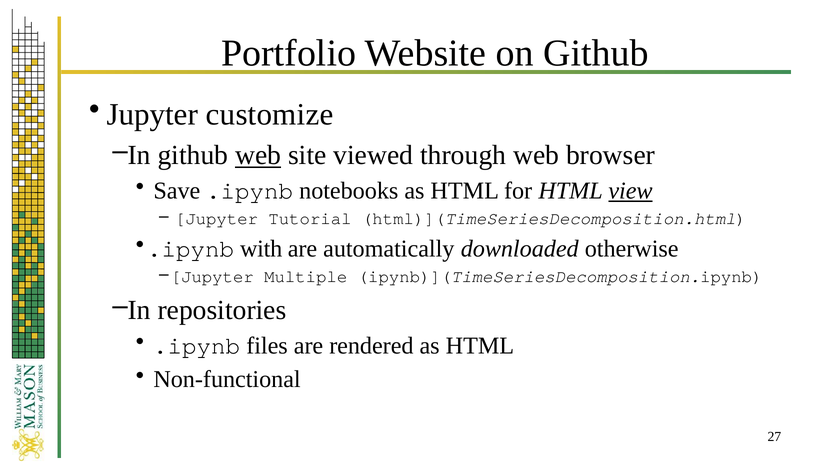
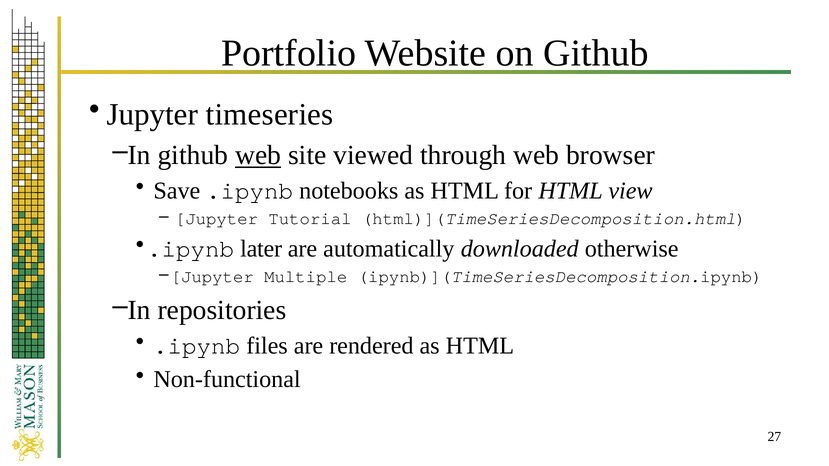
customize: customize -> timeseries (270, 115)
view underline: present -> none (630, 191)
with: with -> later (261, 249)
